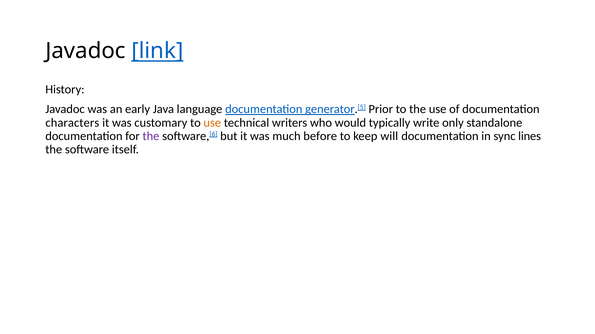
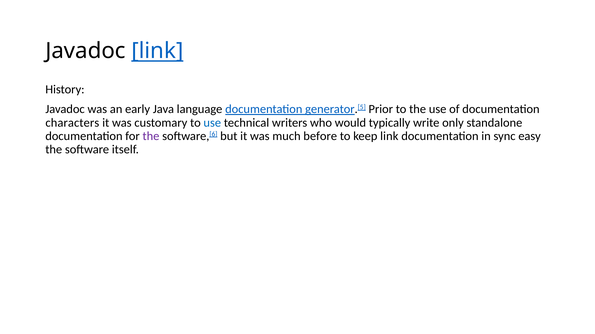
use colour: orange -> blue (212, 123)
keep will: will -> link (389, 136)
lines: lines -> easy (530, 136)
